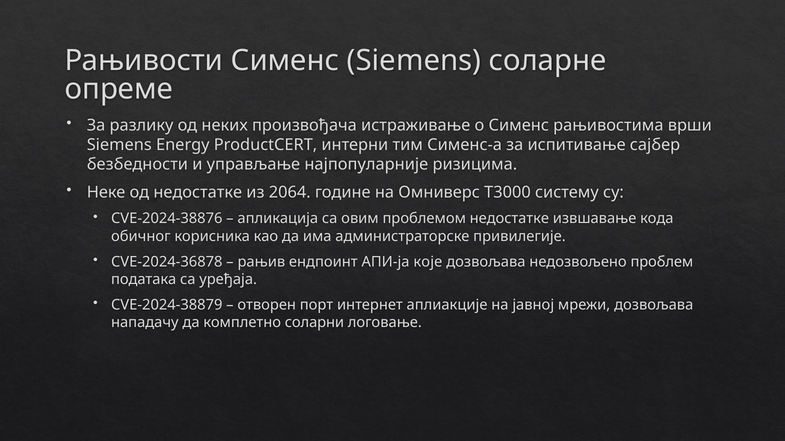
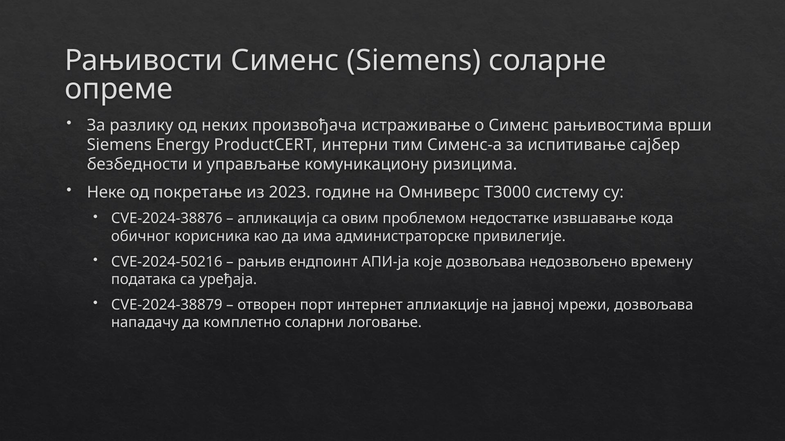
најпопуларније: најпопуларније -> комуникациону (366, 165)
од недостатке: недостатке -> покретање (198, 193)
2064: 2064 -> 2023 (290, 193)
CVE-2024-36878: CVE-2024-36878 -> CVE-2024-50216 (167, 262)
проблем: проблем -> времену (662, 262)
